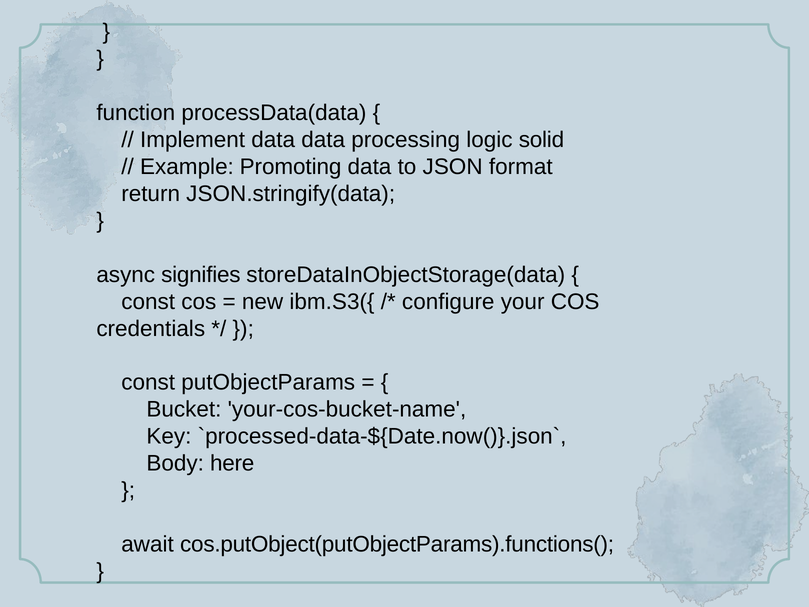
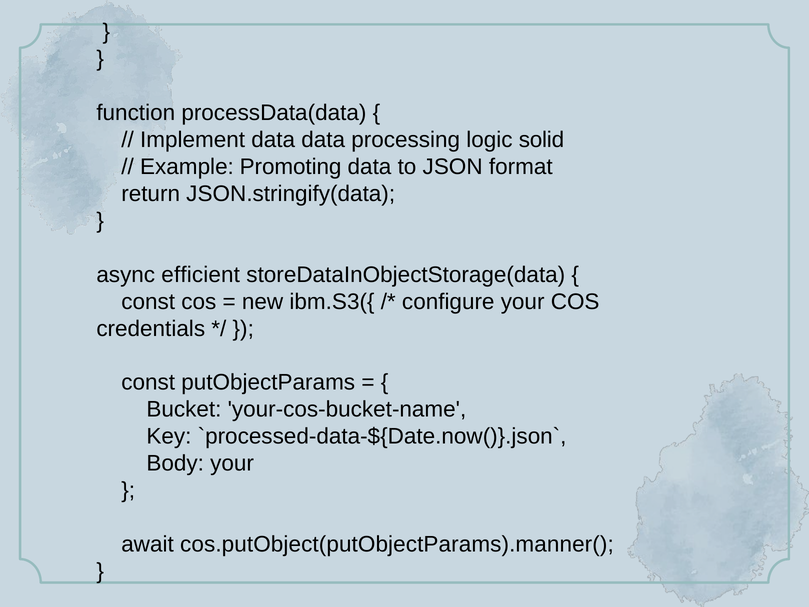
signifies: signifies -> efficient (201, 274)
Body here: here -> your (232, 463)
cos.putObject(putObjectParams).functions(: cos.putObject(putObjectParams).functions( -> cos.putObject(putObjectParams).manner( (397, 544)
